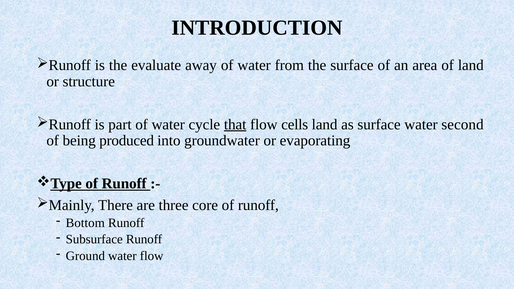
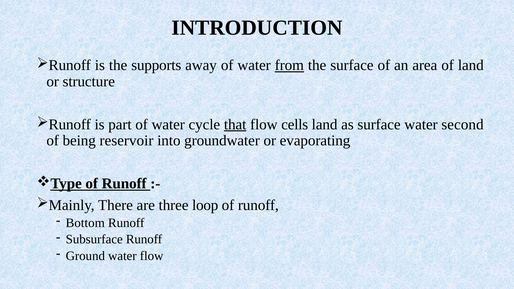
evaluate: evaluate -> supports (156, 65)
from underline: none -> present (289, 65)
produced: produced -> reservoir (126, 141)
core: core -> loop (205, 205)
